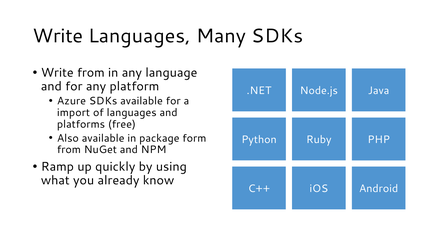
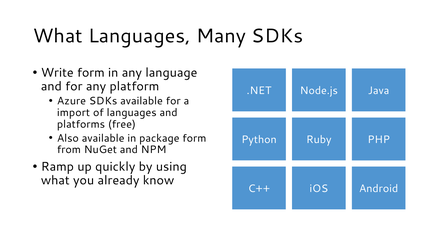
Write: Write -> What (58, 36)
Write from: from -> form (91, 73)
